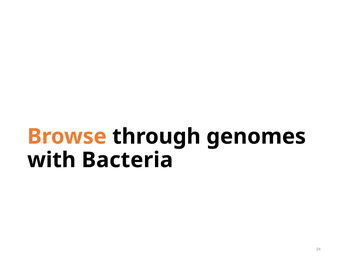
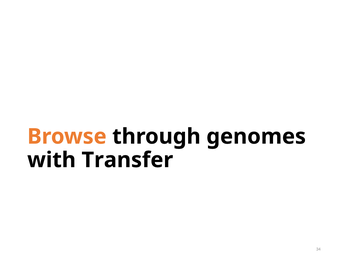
Bacteria: Bacteria -> Transfer (127, 160)
